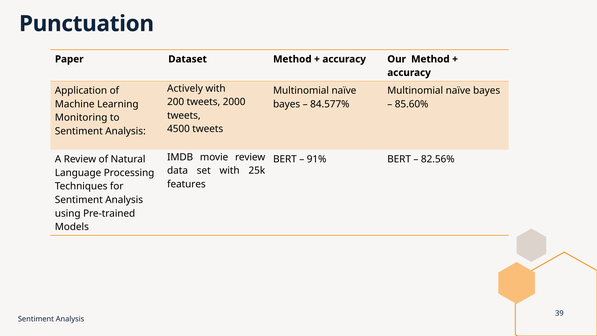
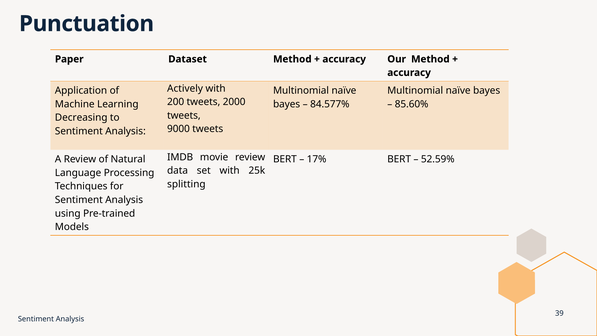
Monitoring: Monitoring -> Decreasing (81, 118)
4500: 4500 -> 9000 (178, 129)
91%: 91% -> 17% (317, 159)
82.56%: 82.56% -> 52.59% (438, 159)
features: features -> splitting (186, 184)
